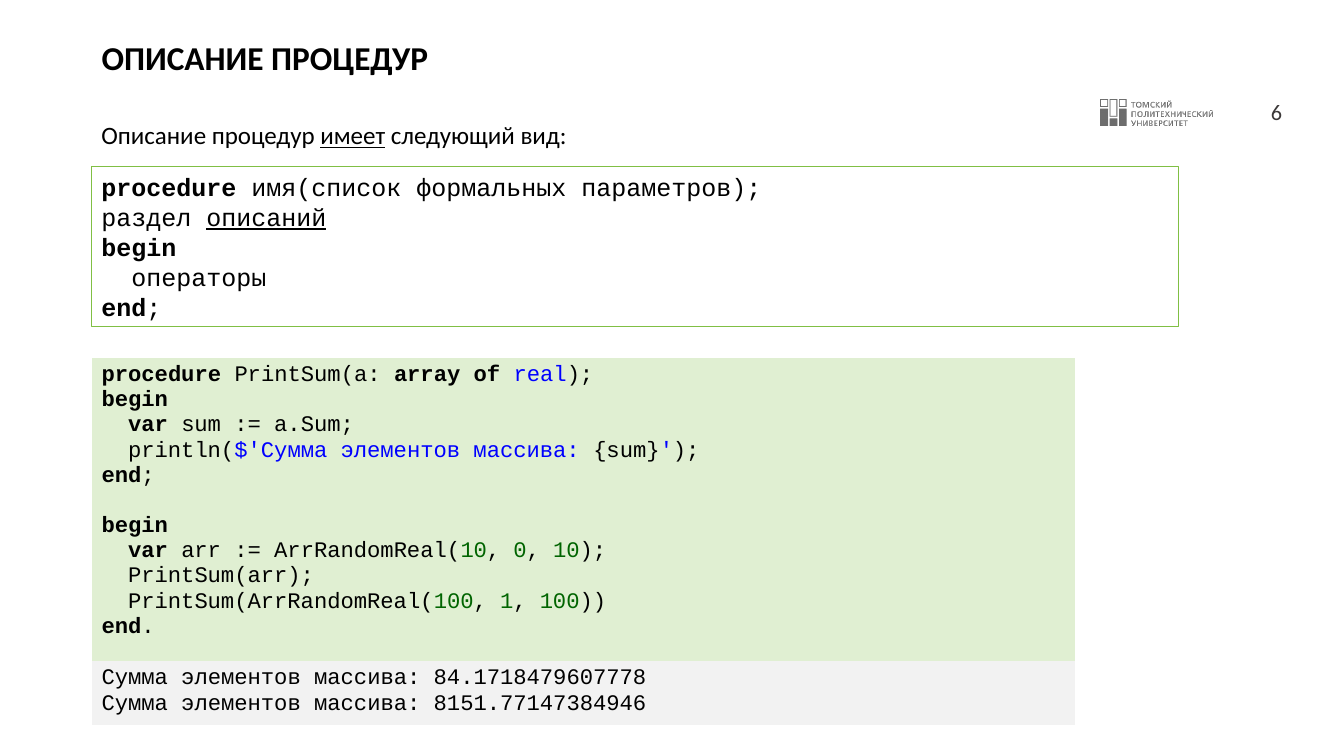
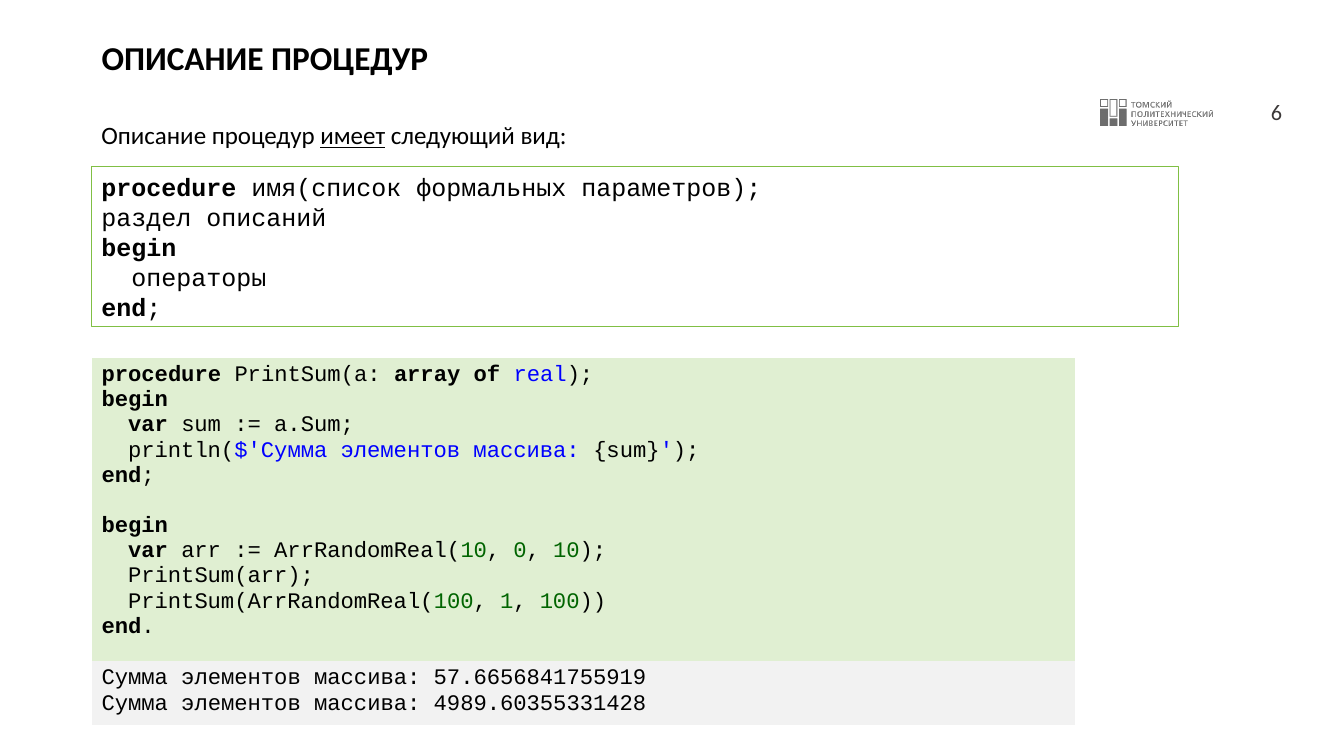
описаний underline: present -> none (266, 218)
84.1718479607778: 84.1718479607778 -> 57.6656841755919 (540, 677)
8151.77147384946: 8151.77147384946 -> 4989.60355331428 (540, 703)
